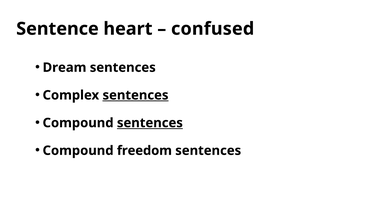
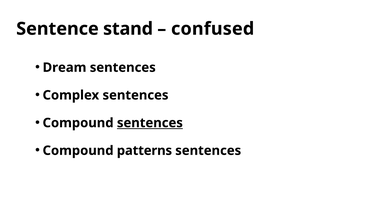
heart: heart -> stand (128, 29)
sentences underline: present -> none (135, 95)
freedom: freedom -> patterns (144, 150)
